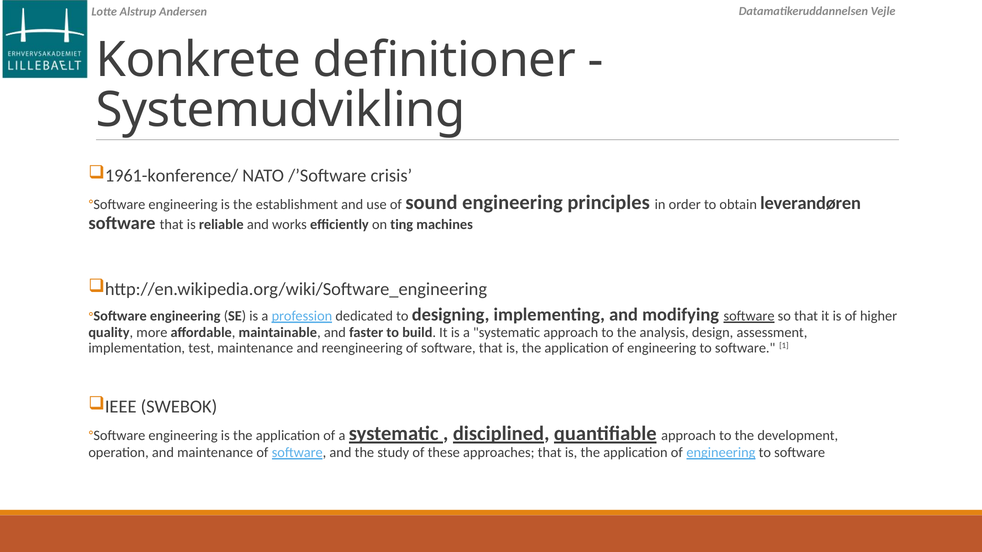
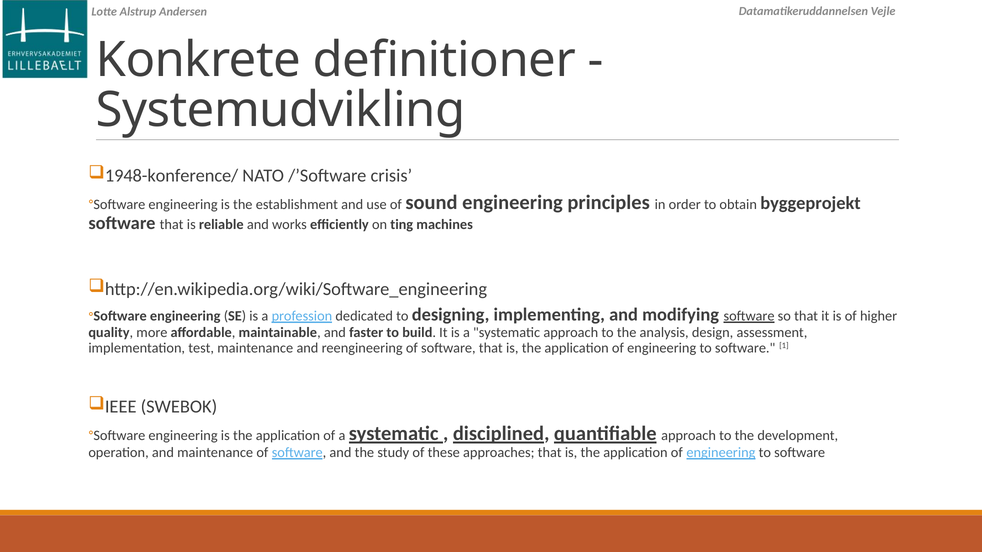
1961-konference/: 1961-konference/ -> 1948-konference/ (172, 176)
leverandøren: leverandøren -> byggeprojekt (810, 203)
